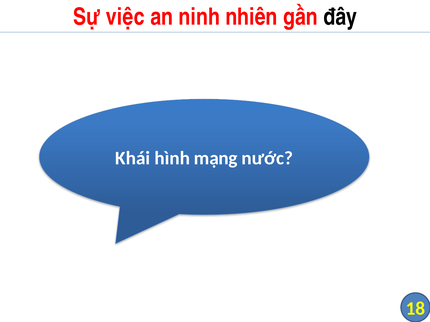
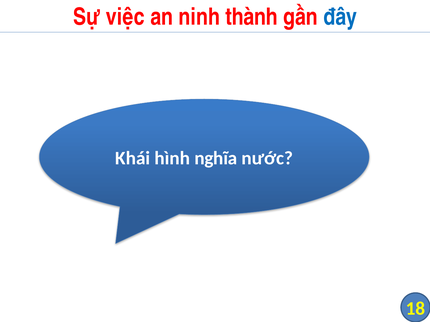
nhiên: nhiên -> thành (252, 17)
đây colour: black -> blue (340, 17)
mạng: mạng -> nghĩa (216, 158)
